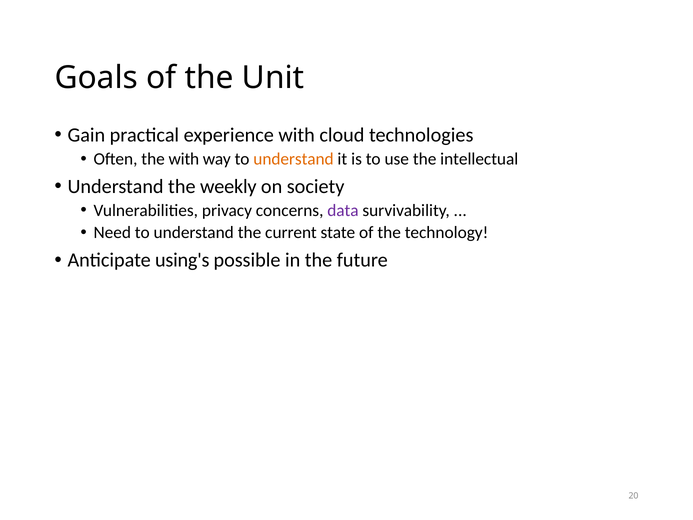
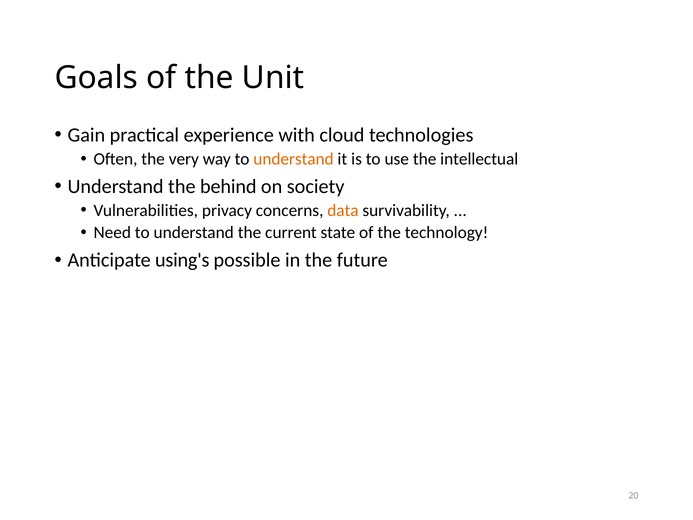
the with: with -> very (184, 159)
weekly: weekly -> behind (228, 186)
data colour: purple -> orange (343, 210)
